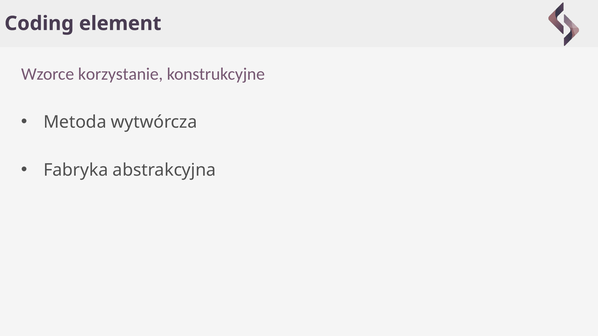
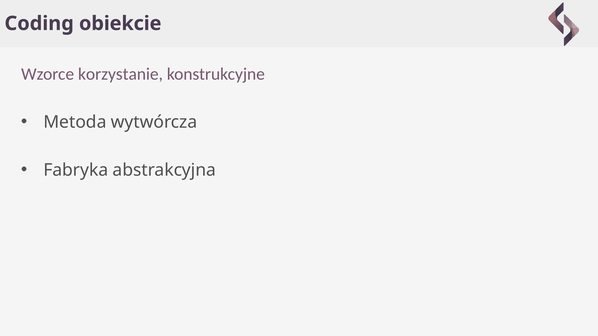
element: element -> obiekcie (120, 23)
